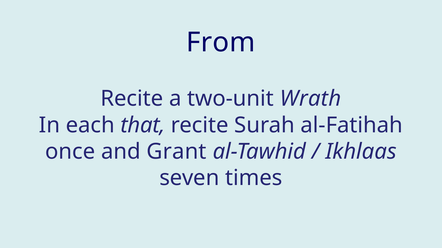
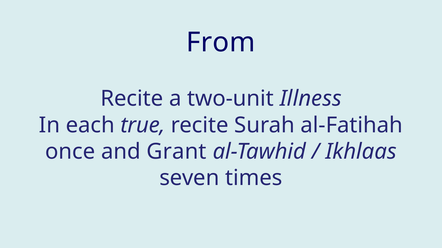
Wrath: Wrath -> Illness (311, 99)
that: that -> true (143, 125)
